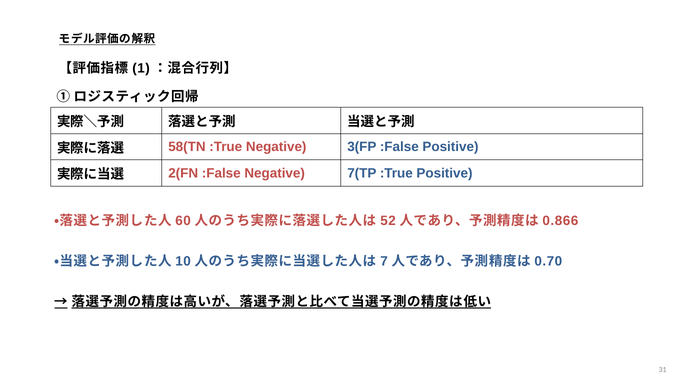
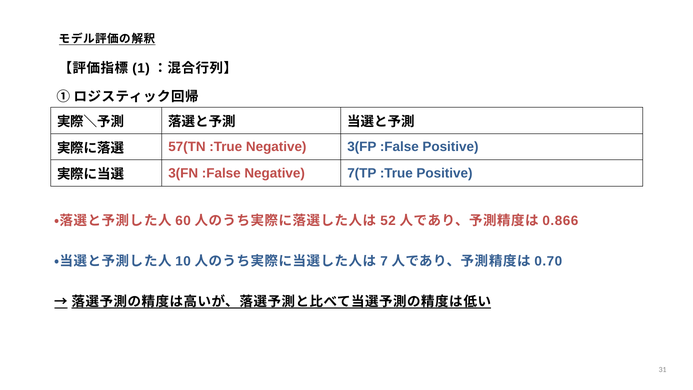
58(TN: 58(TN -> 57(TN (187, 147)
2(FN: 2(FN -> 3(FN (183, 173)
